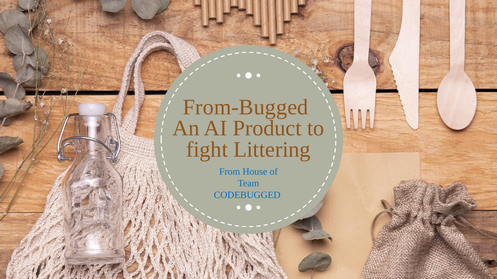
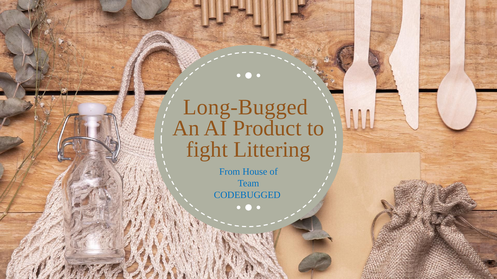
From-Bugged: From-Bugged -> Long-Bugged (246, 107)
